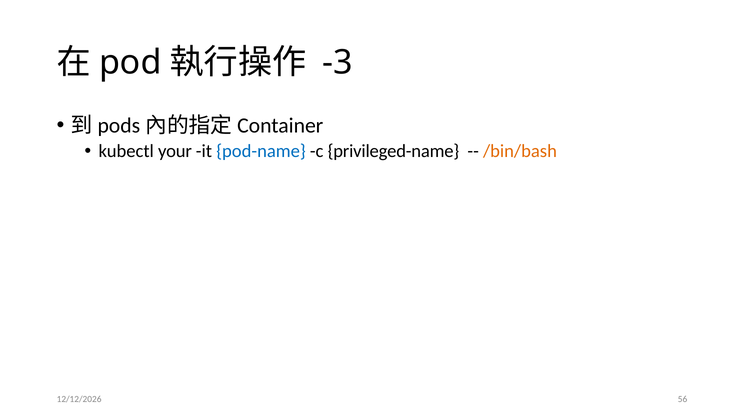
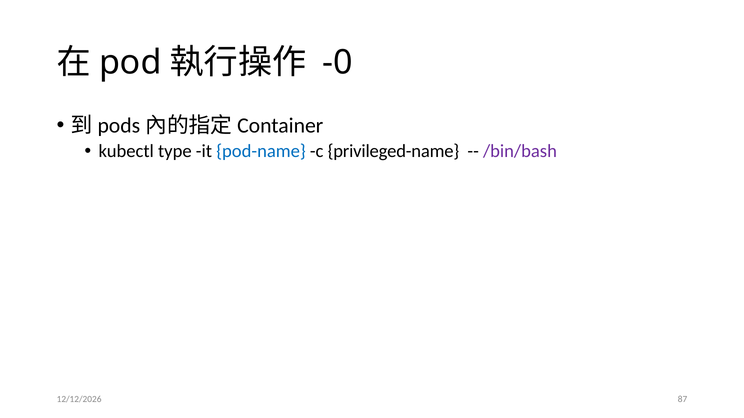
-3: -3 -> -0 (337, 62)
your: your -> type (175, 151)
/bin/bash colour: orange -> purple (520, 151)
56: 56 -> 87 (683, 400)
